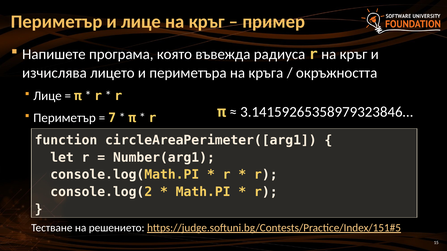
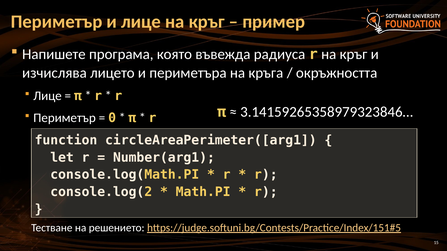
7: 7 -> 0 (112, 118)
